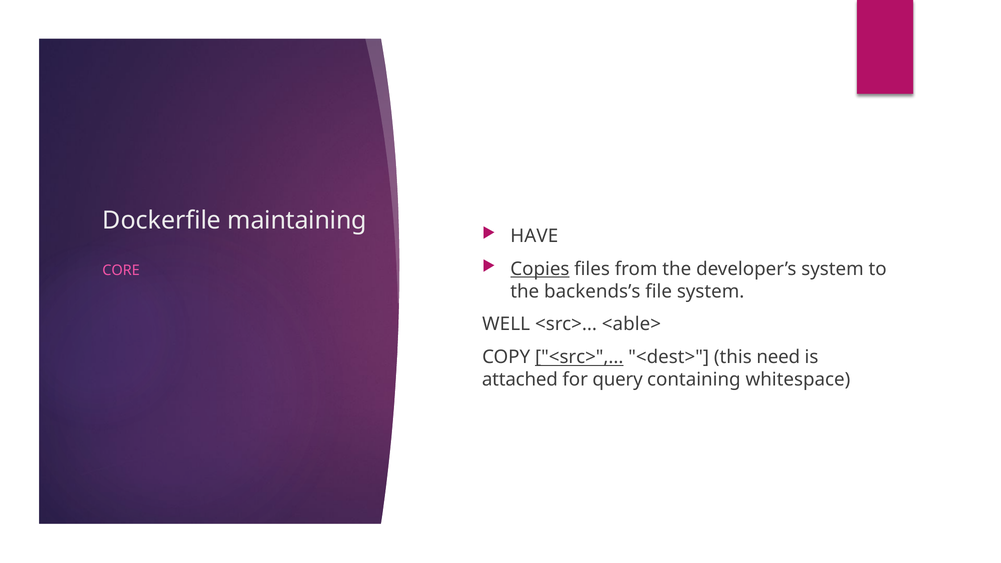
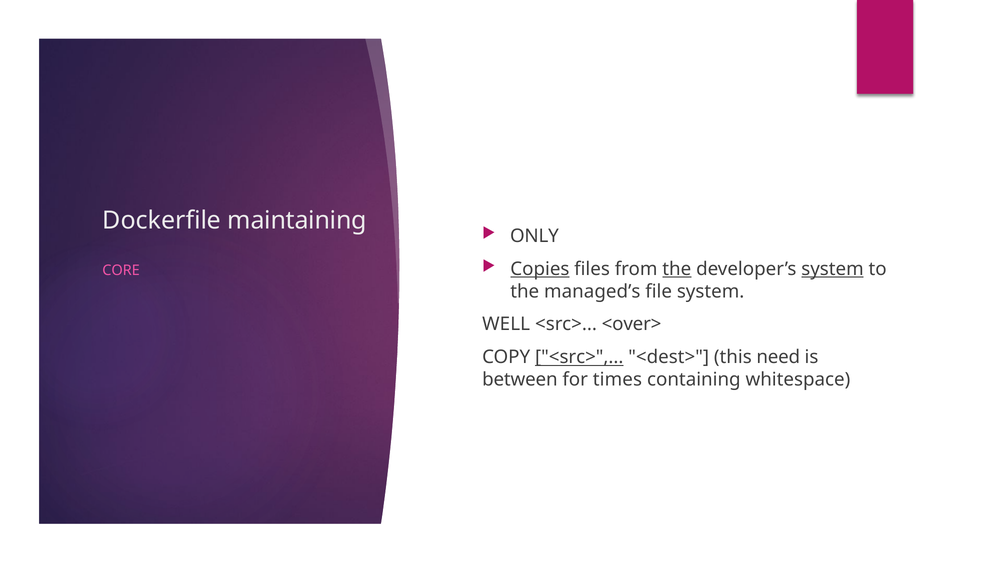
HAVE: HAVE -> ONLY (534, 236)
the underline: none -> present (677, 269)
system underline: none -> present (833, 269)
backends’s: backends’s -> managed’s (592, 291)
<able>: <able> -> <over> (632, 324)
attached: attached -> between (520, 380)
query: query -> times (617, 380)
